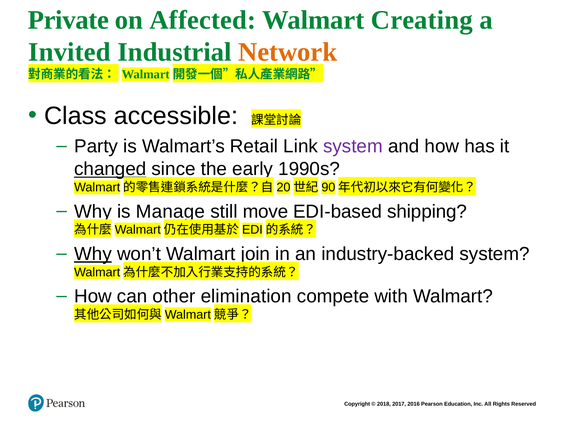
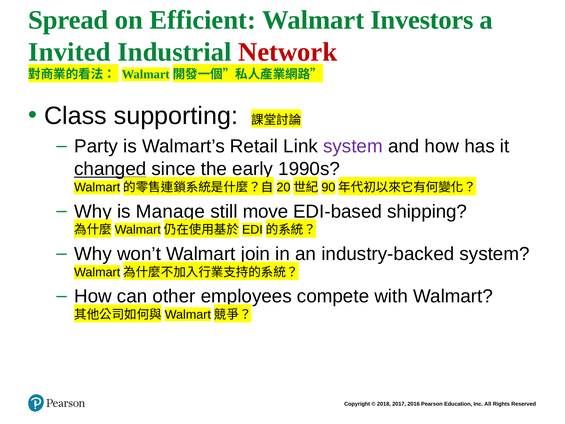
Private: Private -> Spread (68, 20)
Affected: Affected -> Efficient (203, 20)
Creating: Creating -> Investors (422, 20)
Network colour: orange -> red (288, 52)
accessible: accessible -> supporting (176, 116)
Why underline: present -> none (93, 254)
elimination: elimination -> employees (246, 296)
